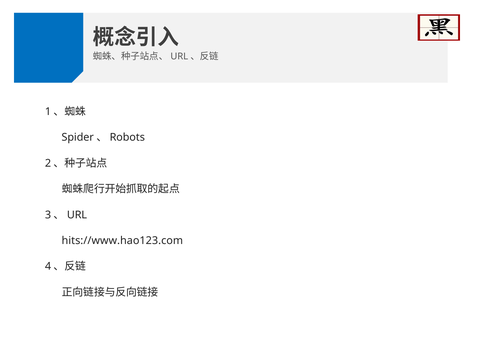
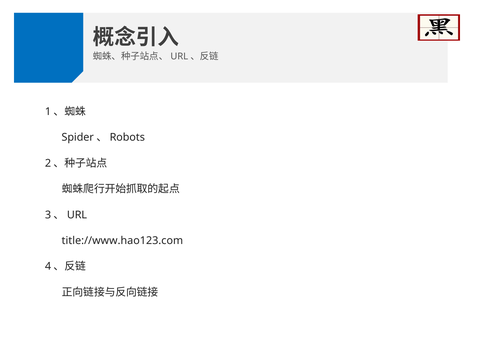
hits://www.hao123.com: hits://www.hao123.com -> title://www.hao123.com (122, 241)
